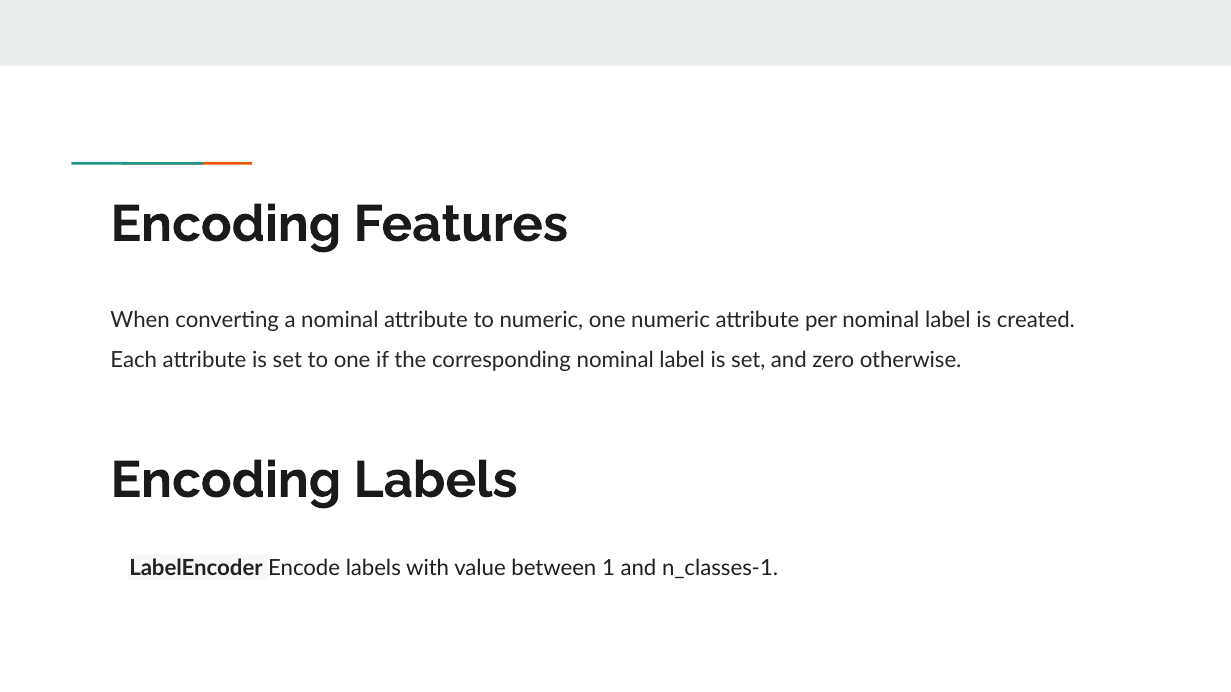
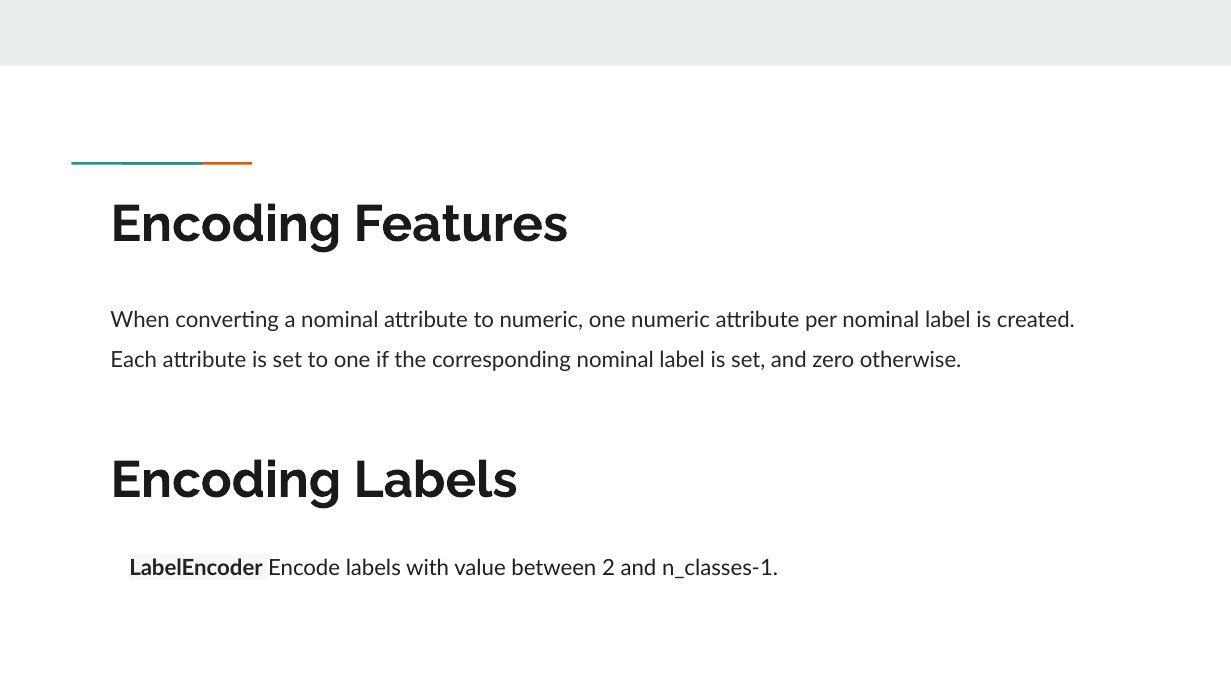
1: 1 -> 2 (609, 569)
